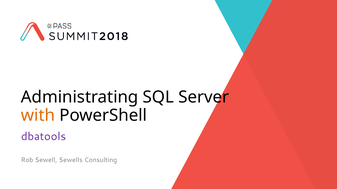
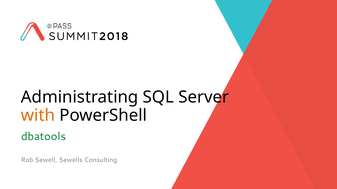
dbatools colour: purple -> green (44, 137)
